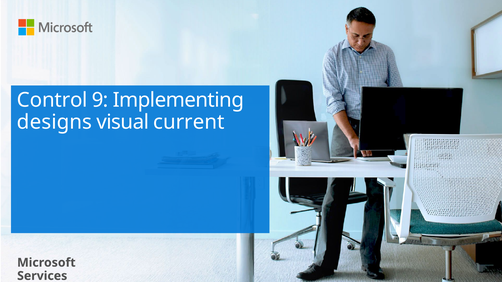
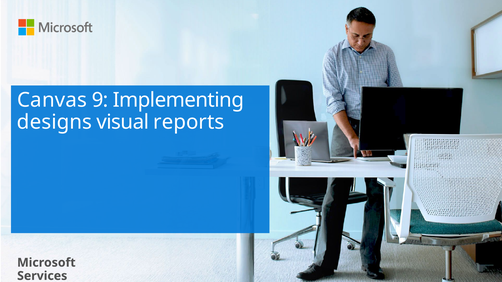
Control: Control -> Canvas (52, 100)
current: current -> reports (189, 122)
